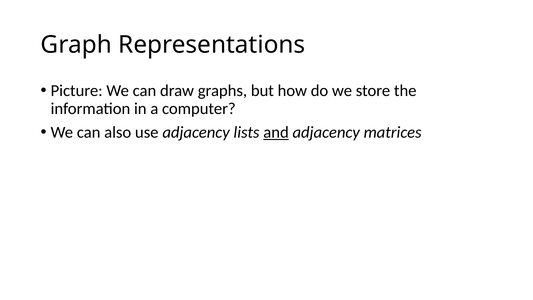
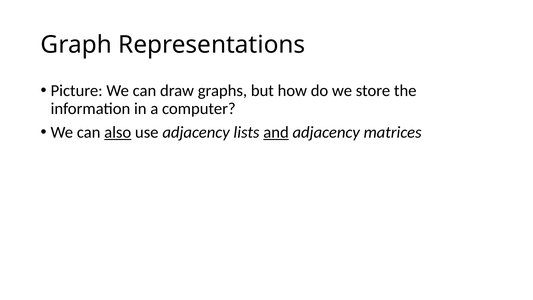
also underline: none -> present (118, 132)
